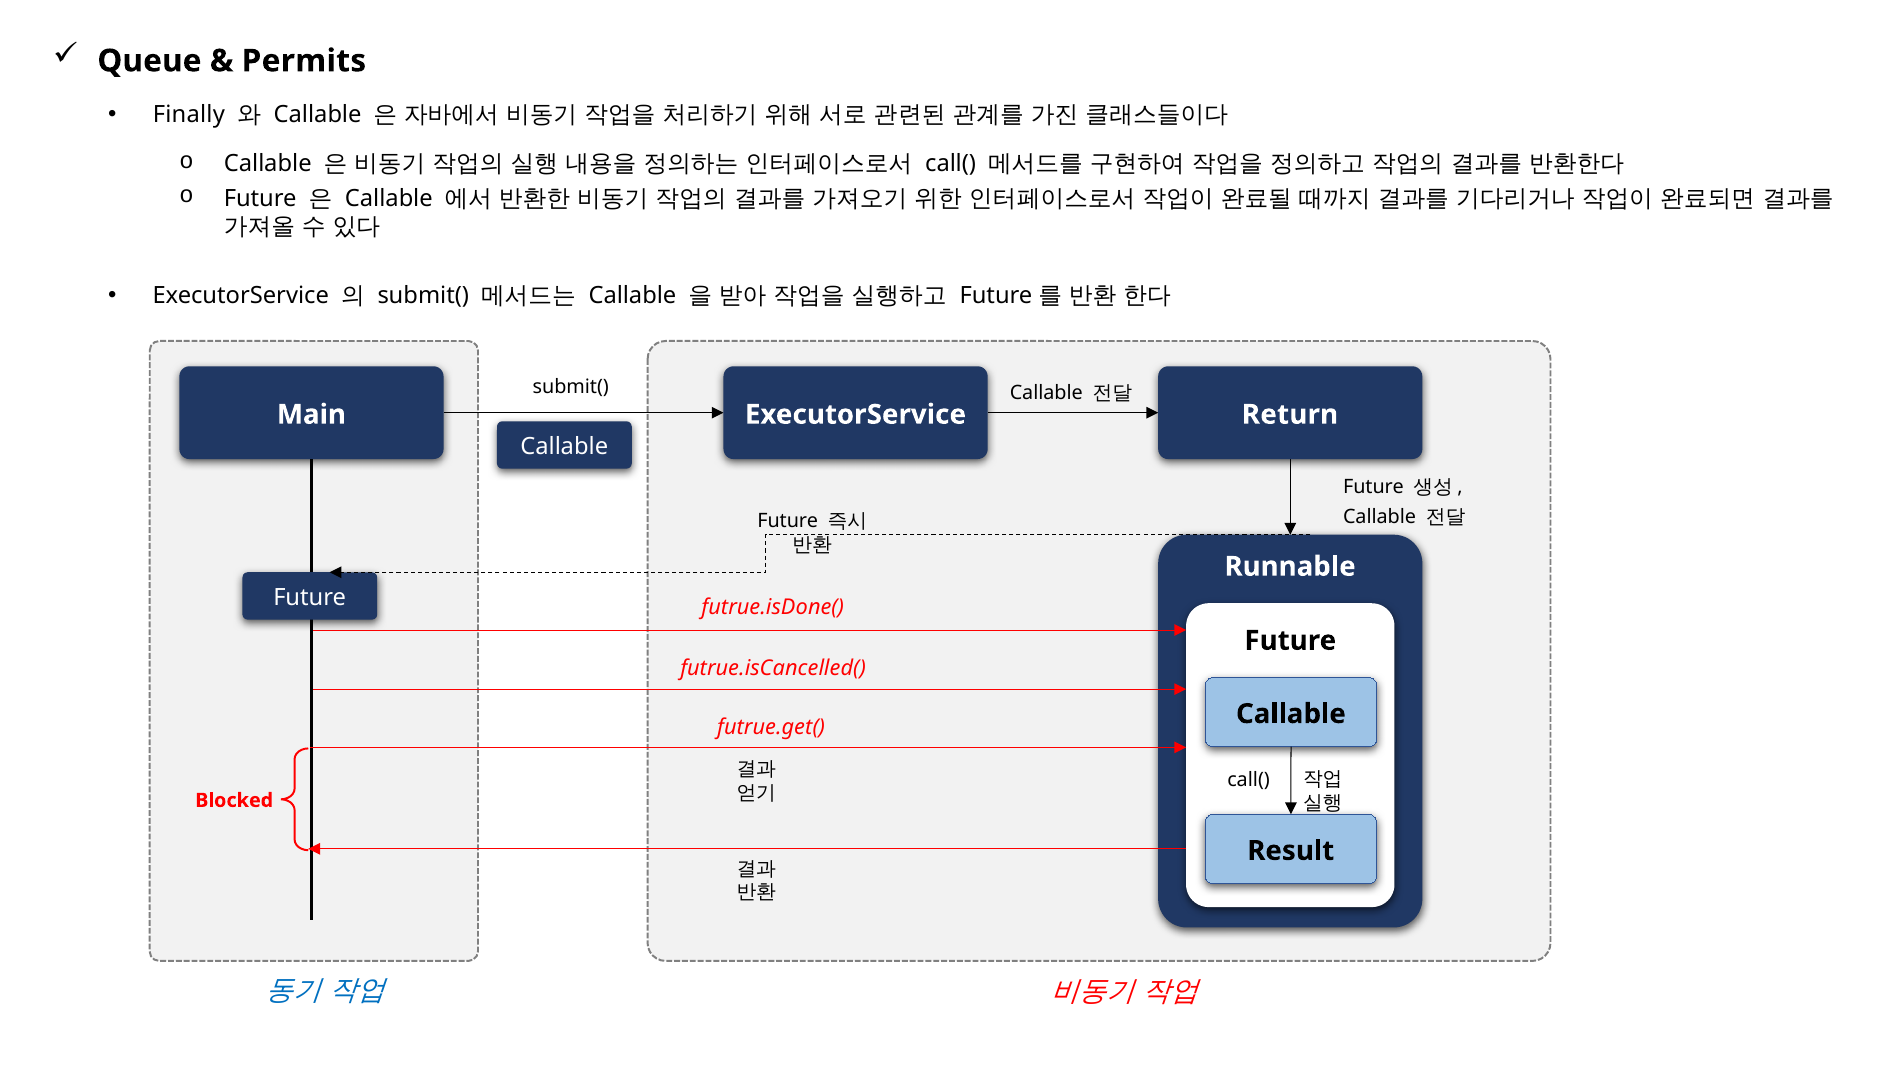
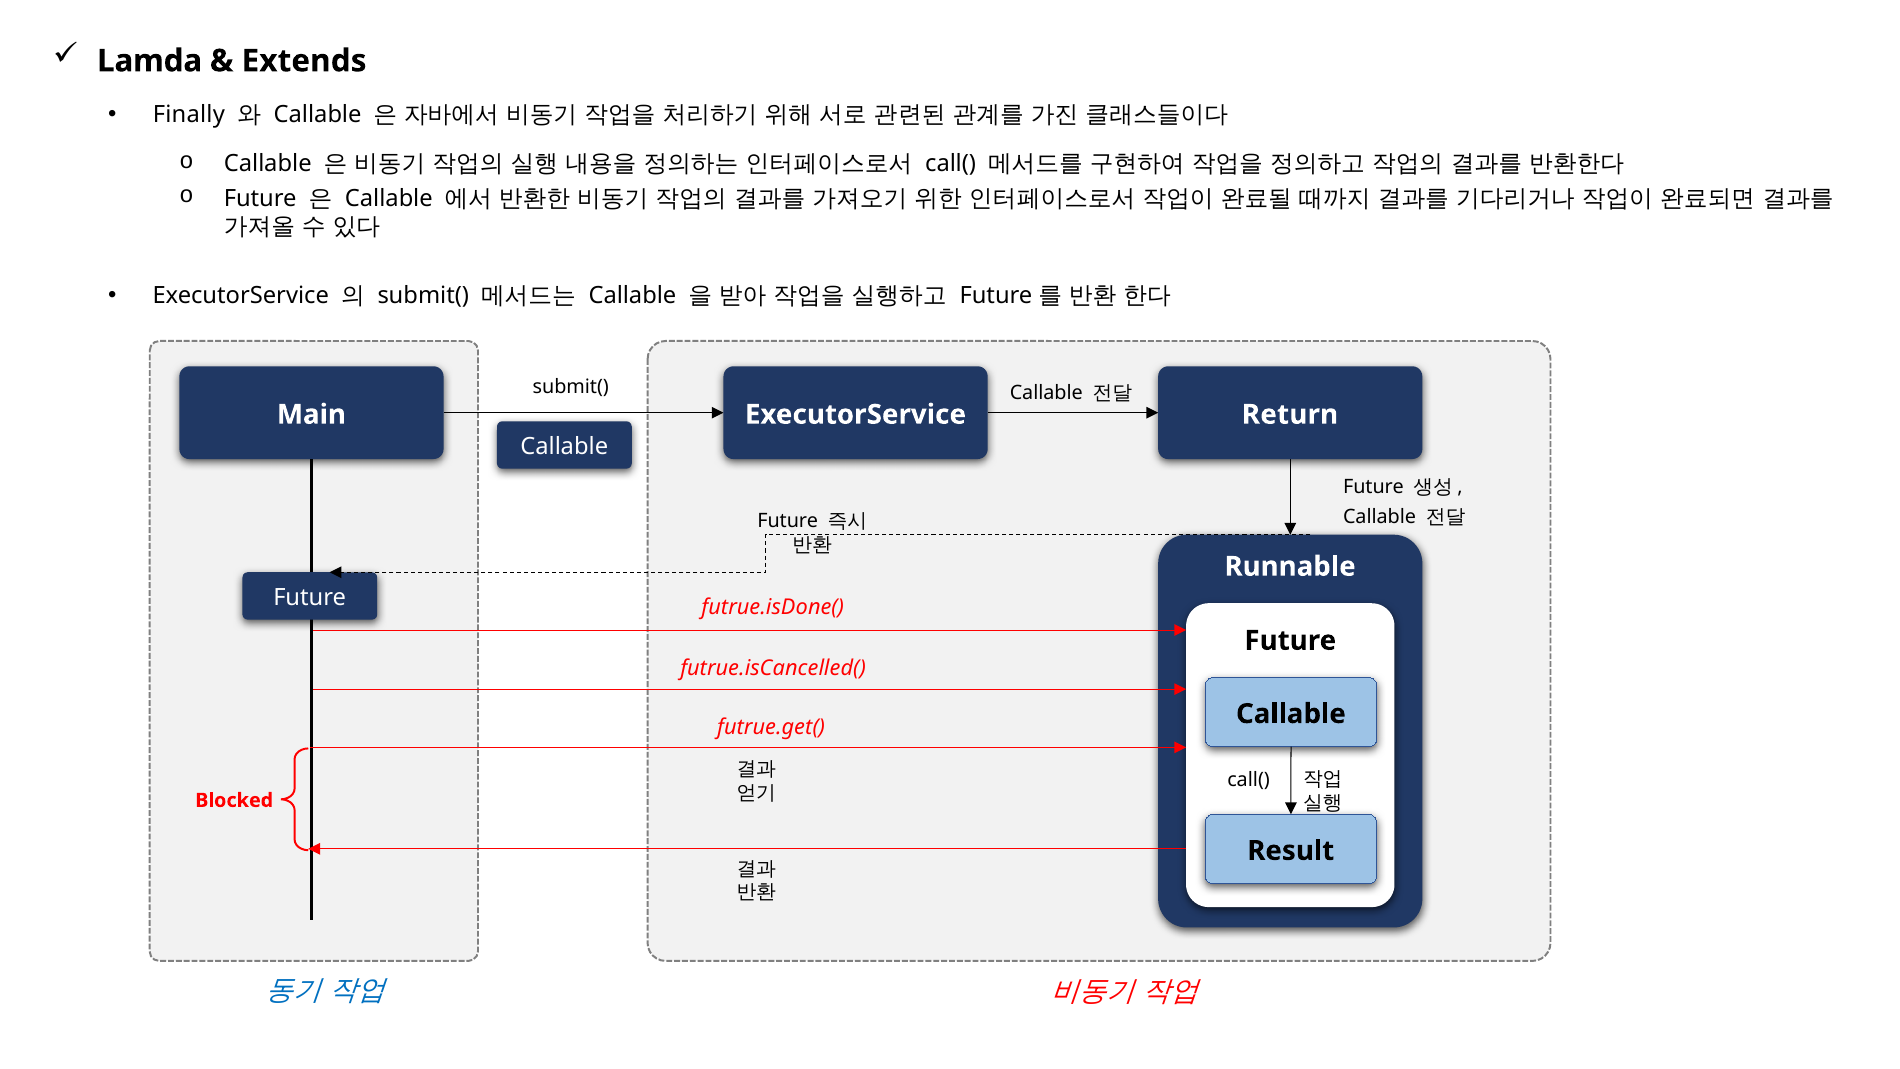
Queue: Queue -> Lamda (150, 61)
Permits: Permits -> Extends (304, 61)
